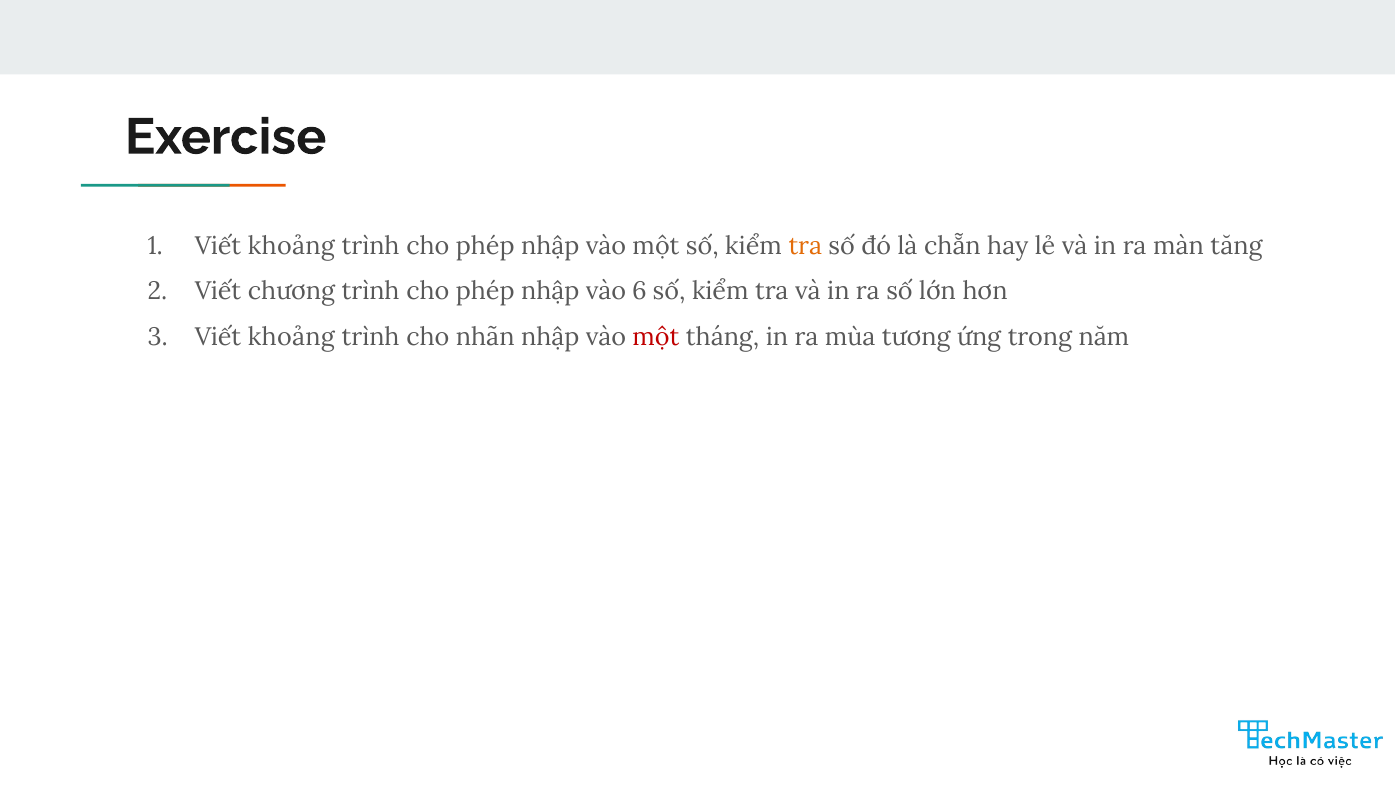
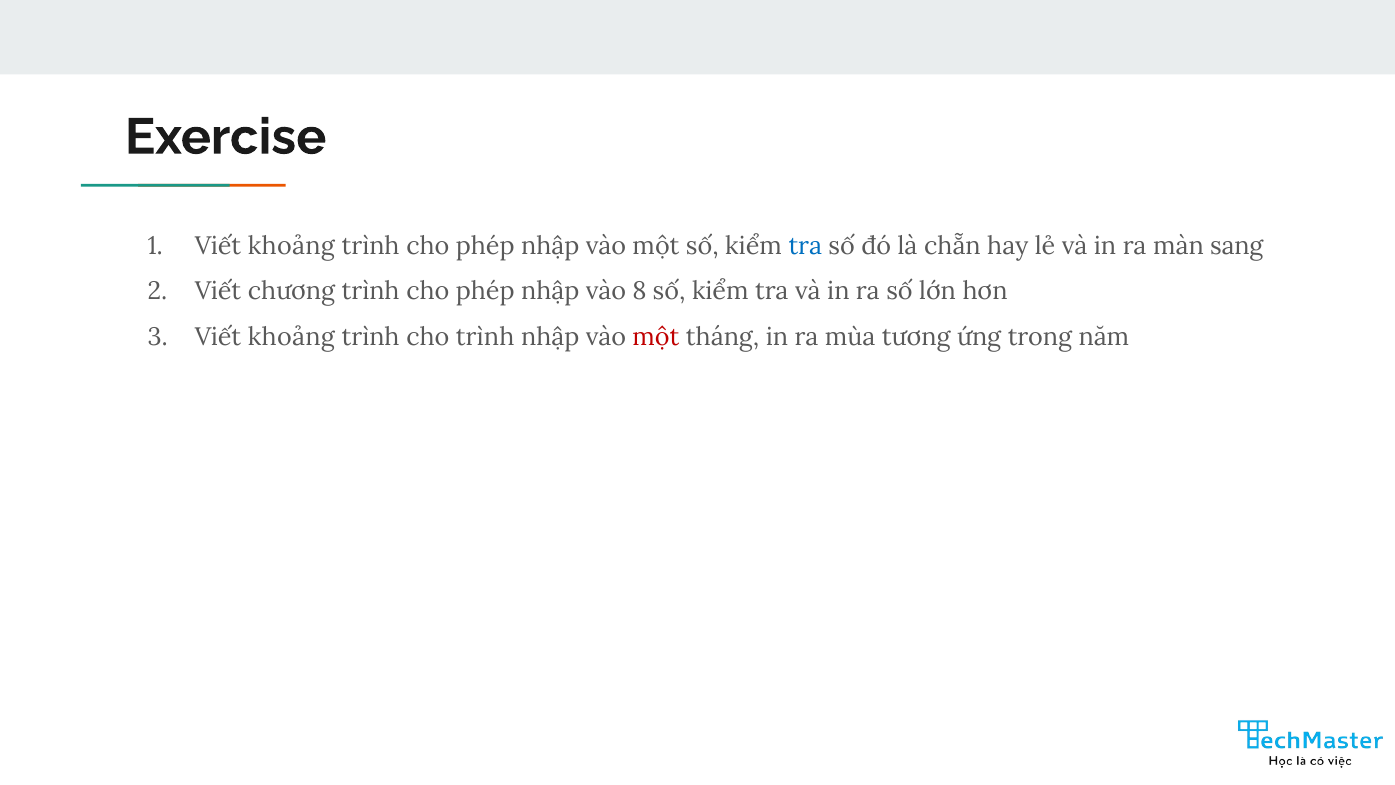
tra colour: orange -> blue (805, 246)
tăng: tăng -> sang (1237, 246)
6: 6 -> 8 (639, 291)
cho nhãn: nhãn -> trình (485, 337)
